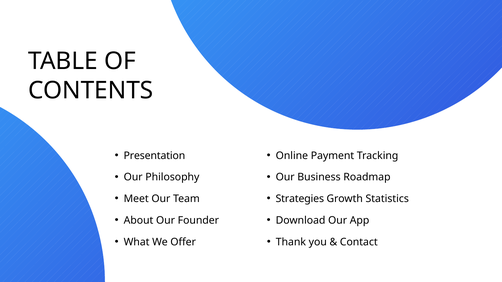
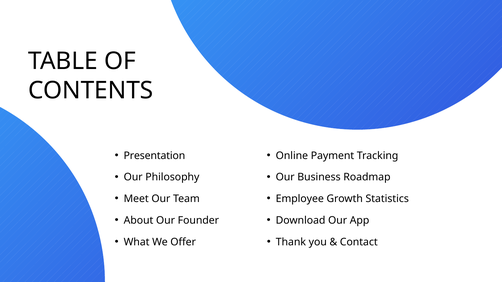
Strategies: Strategies -> Employee (300, 199)
